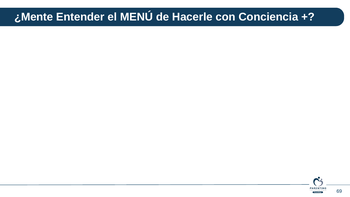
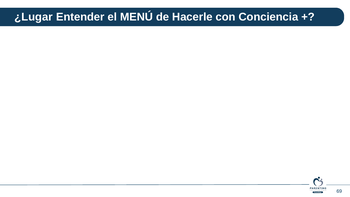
¿Mente: ¿Mente -> ¿Lugar (34, 17)
